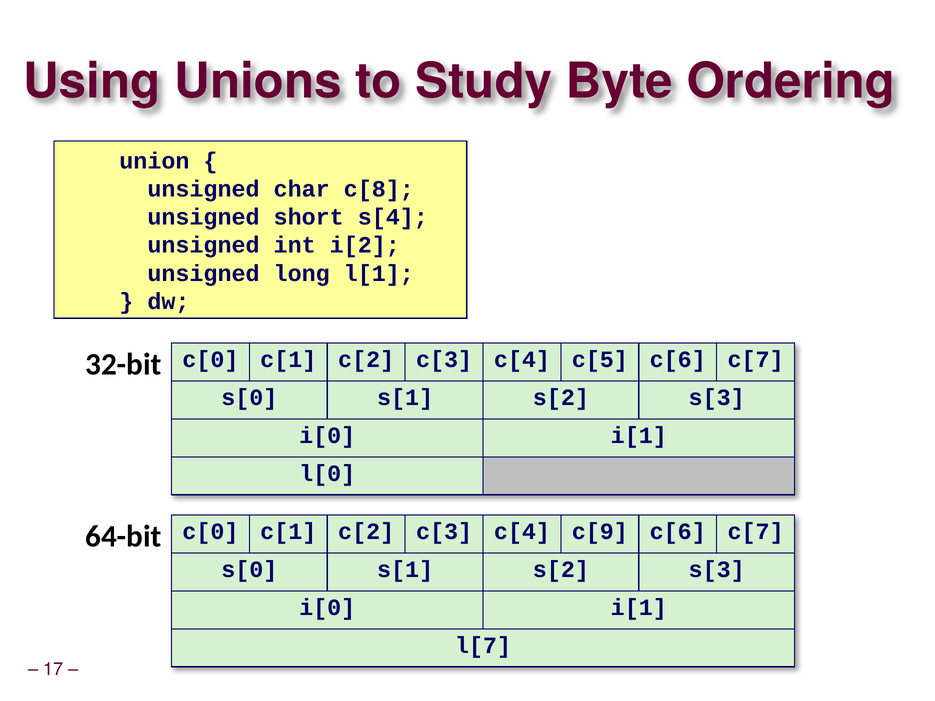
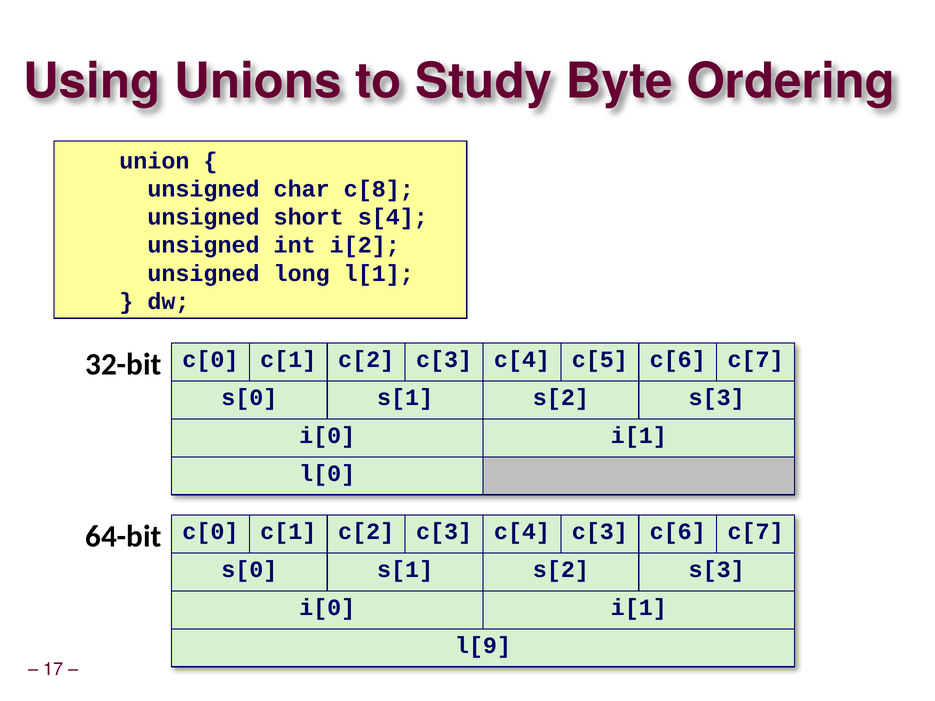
c[4 c[9: c[9 -> c[3 (600, 532)
l[7: l[7 -> l[9 (483, 646)
